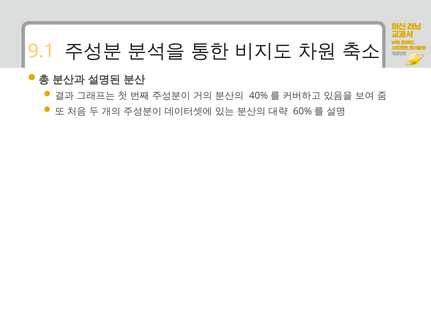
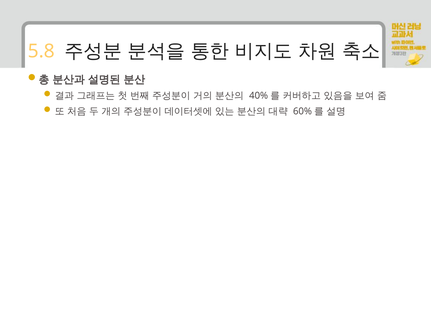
9.1: 9.1 -> 5.8 (41, 51)
